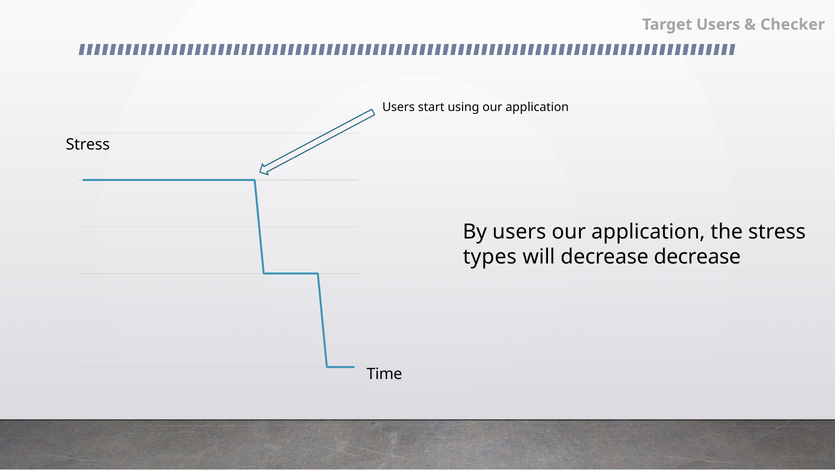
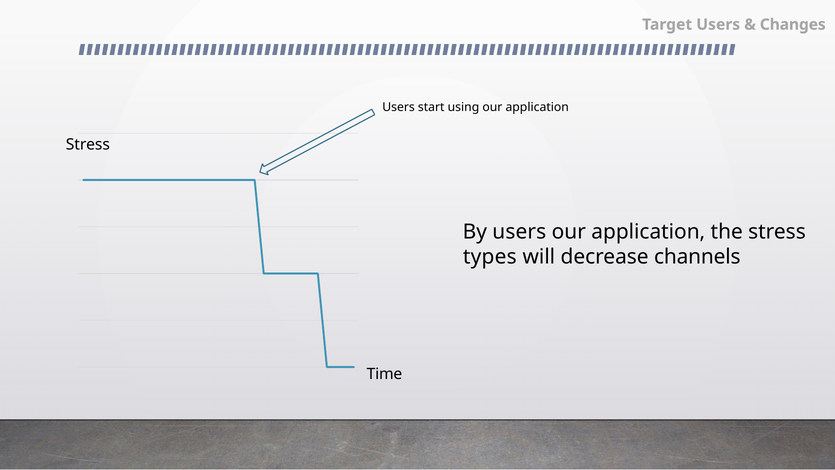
Checker: Checker -> Changes (793, 25)
decrease decrease: decrease -> channels (697, 257)
